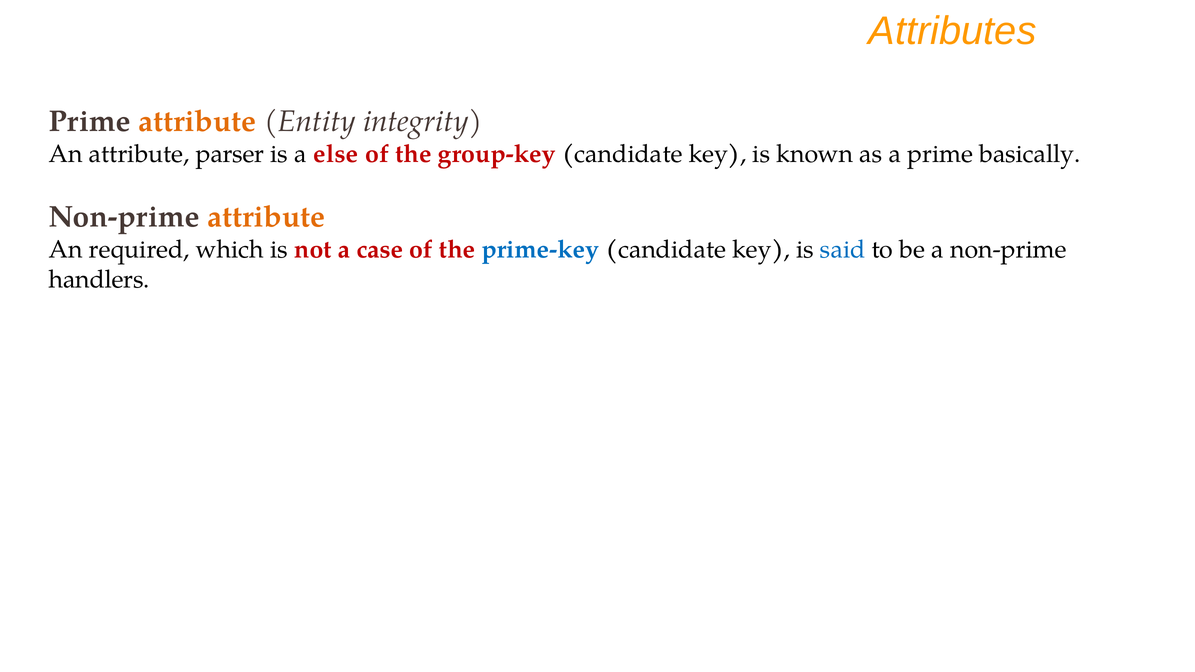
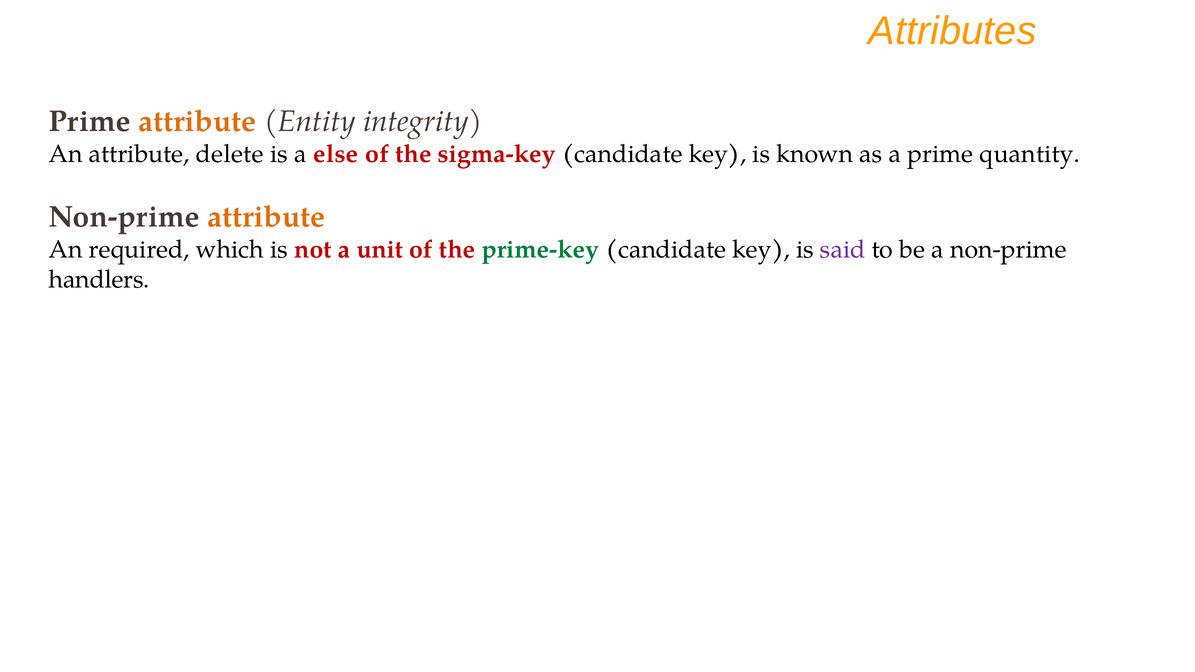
parser: parser -> delete (230, 154)
group-key: group-key -> sigma-key (497, 154)
basically: basically -> quantity (1030, 154)
case: case -> unit (380, 250)
prime-key colour: blue -> green (540, 250)
said colour: blue -> purple (843, 250)
